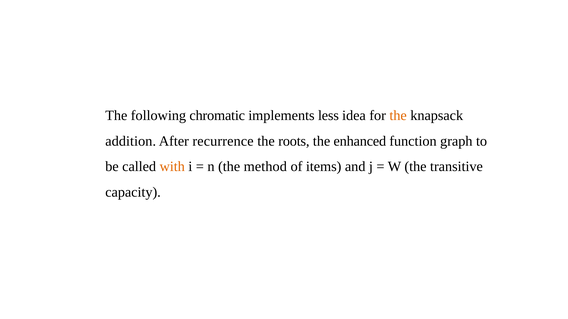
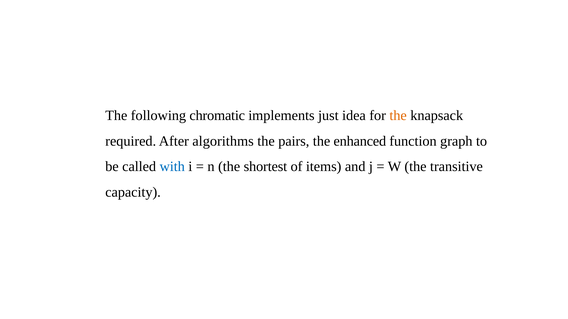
less: less -> just (328, 116)
addition: addition -> required (131, 141)
recurrence: recurrence -> algorithms (223, 141)
roots: roots -> pairs (294, 141)
with colour: orange -> blue (172, 167)
method: method -> shortest (265, 167)
